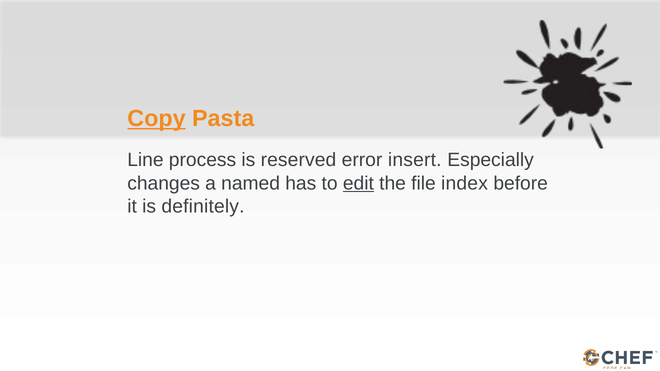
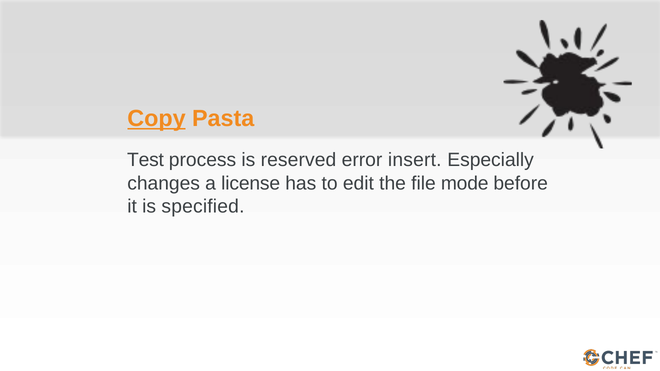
Line: Line -> Test (146, 160)
named: named -> license (251, 183)
edit underline: present -> none (358, 183)
index: index -> mode (465, 183)
definitely: definitely -> specified (203, 206)
